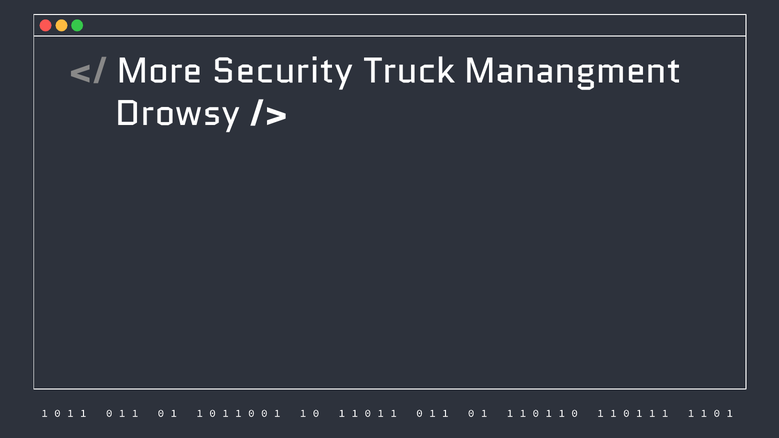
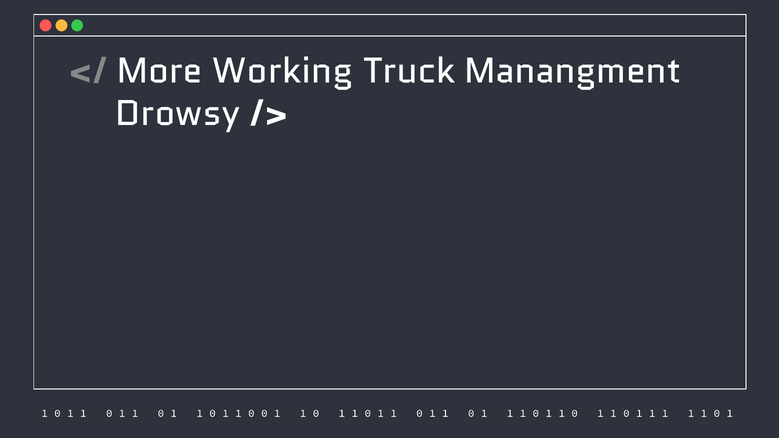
Security: Security -> Working (283, 71)
